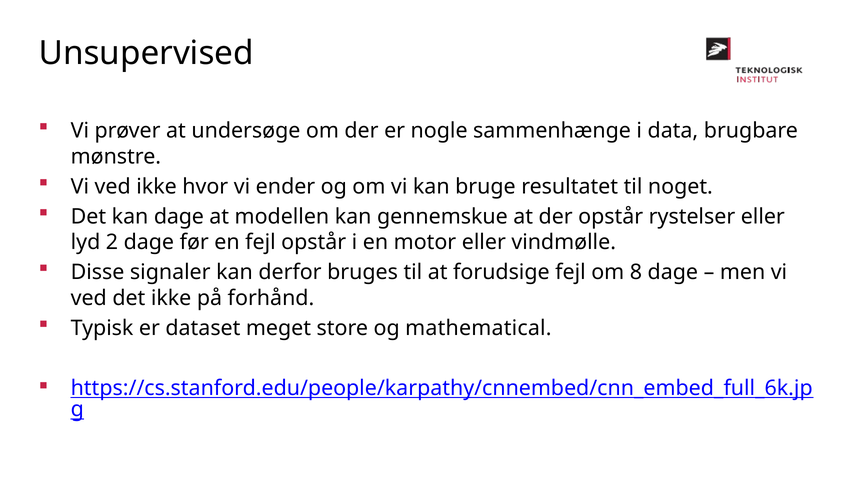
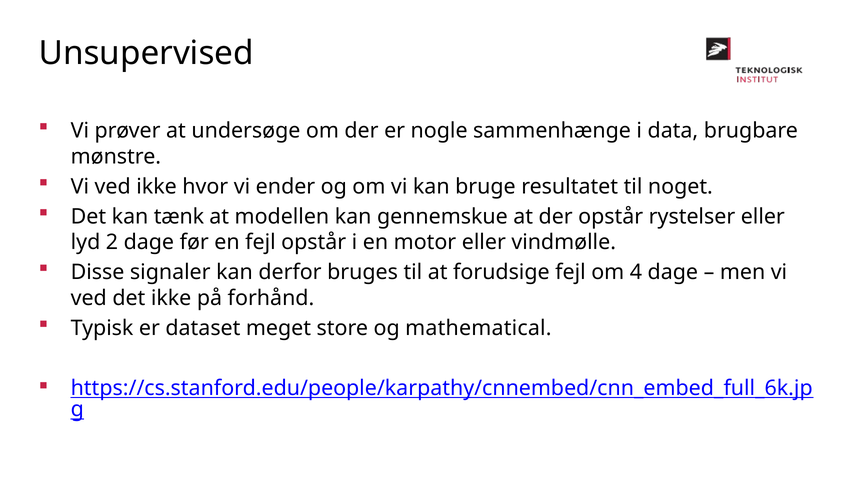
kan dage: dage -> tænk (179, 217)
8: 8 -> 4 (636, 272)
